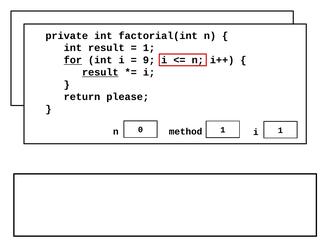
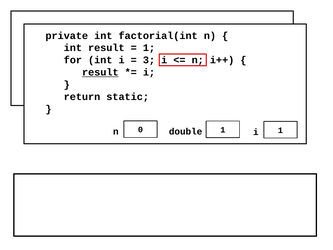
for underline: present -> none (73, 60)
9: 9 -> 3 (149, 60)
please: please -> static (128, 97)
method: method -> double (186, 131)
